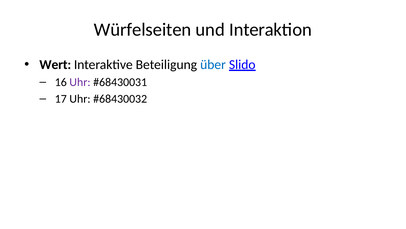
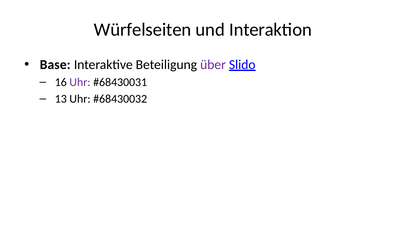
Wert: Wert -> Base (55, 64)
über colour: blue -> purple (213, 64)
17: 17 -> 13 (61, 99)
